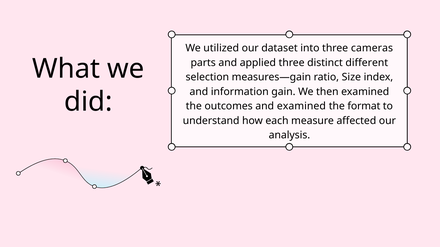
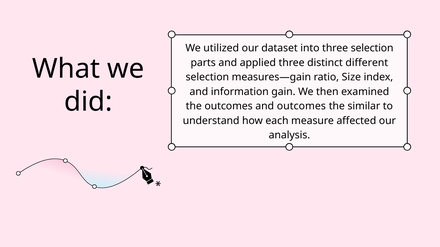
three cameras: cameras -> selection (372, 48)
and examined: examined -> outcomes (301, 106)
format: format -> similar (364, 106)
